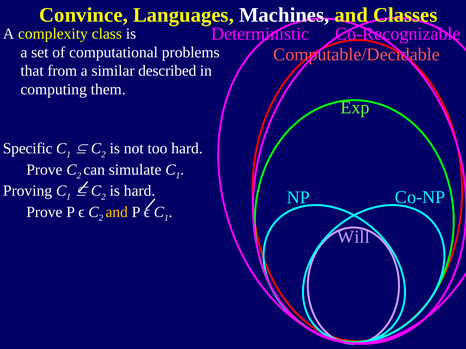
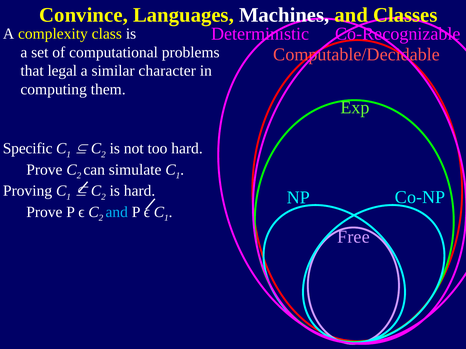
from: from -> legal (62, 71)
described: described -> character (167, 71)
and colour: yellow -> light blue (117, 212)
Will: Will -> Free (353, 237)
